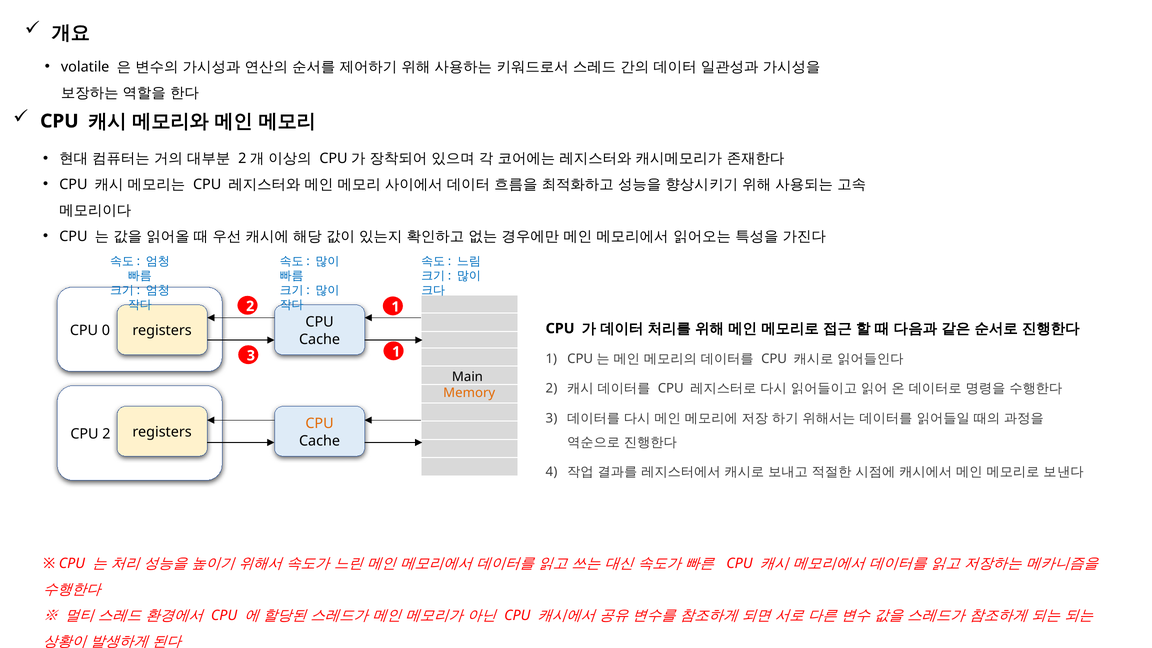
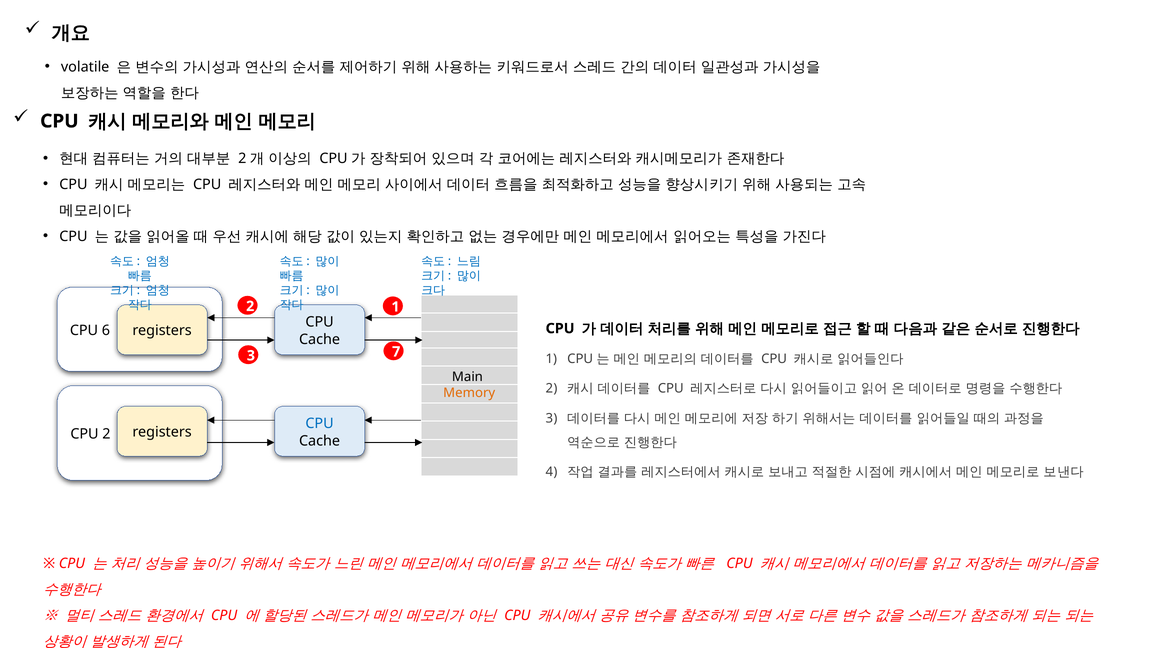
0: 0 -> 6 (106, 330)
3 1: 1 -> 7 (396, 352)
CPU colour: orange -> blue (320, 424)
